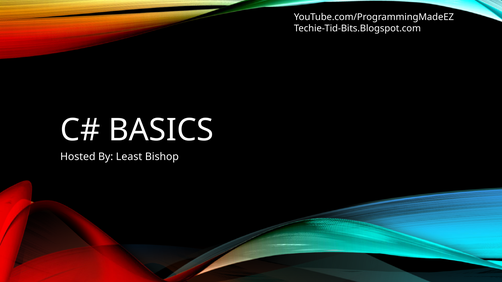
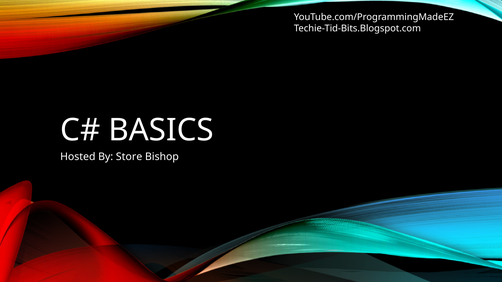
Least: Least -> Store (129, 157)
